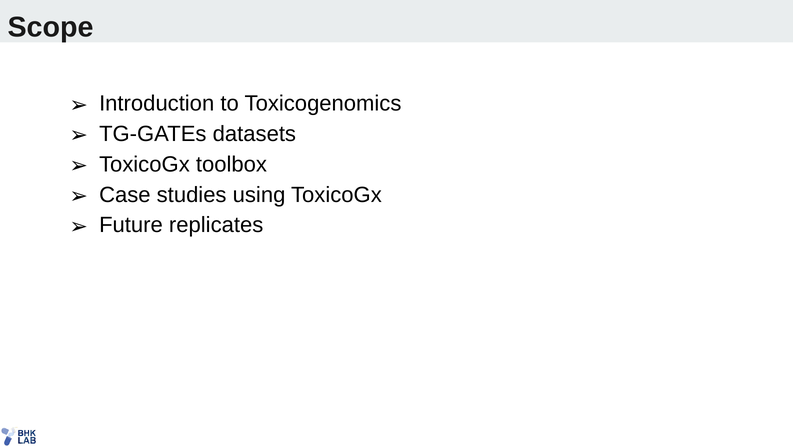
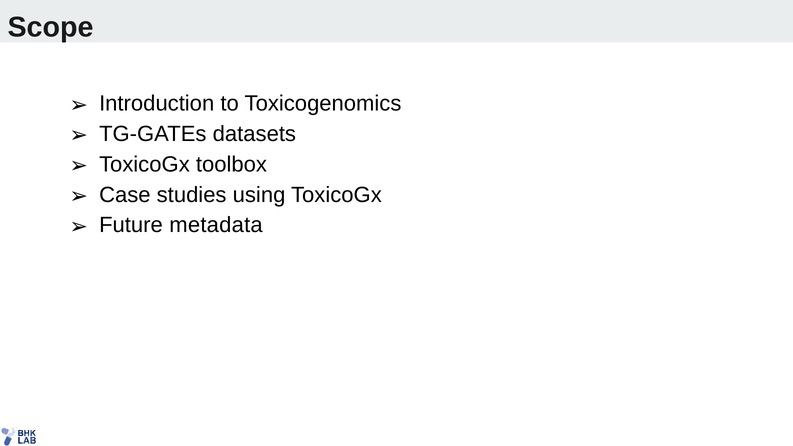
replicates: replicates -> metadata (216, 225)
